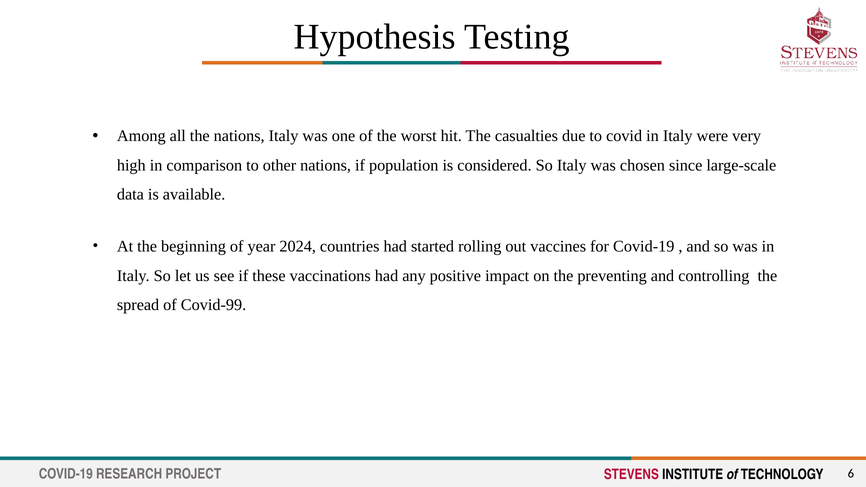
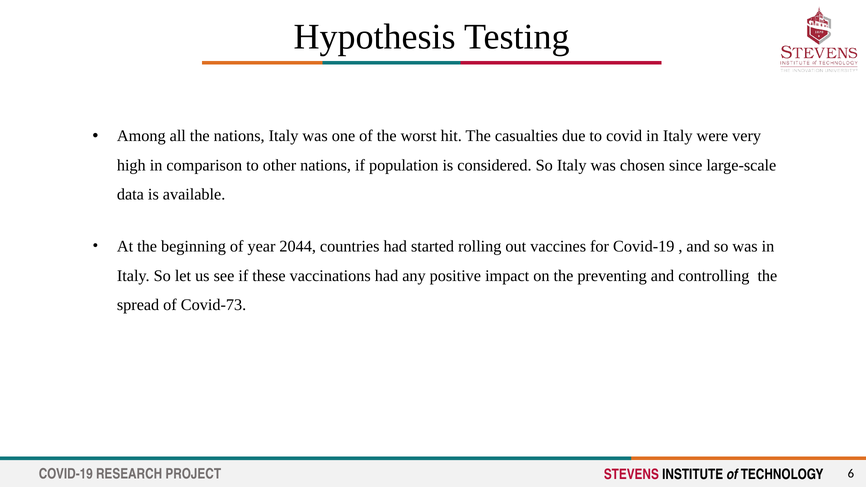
2024: 2024 -> 2044 (298, 247)
Covid-99: Covid-99 -> Covid-73 (214, 305)
